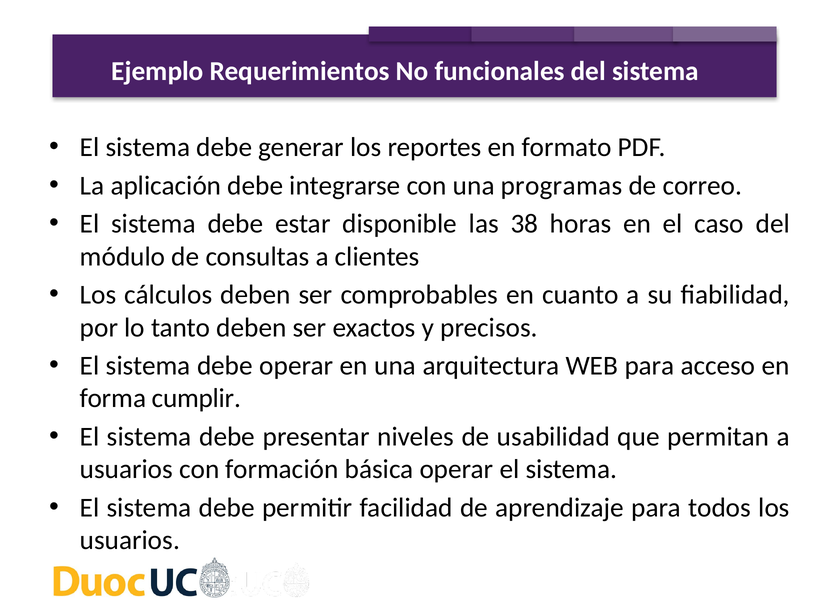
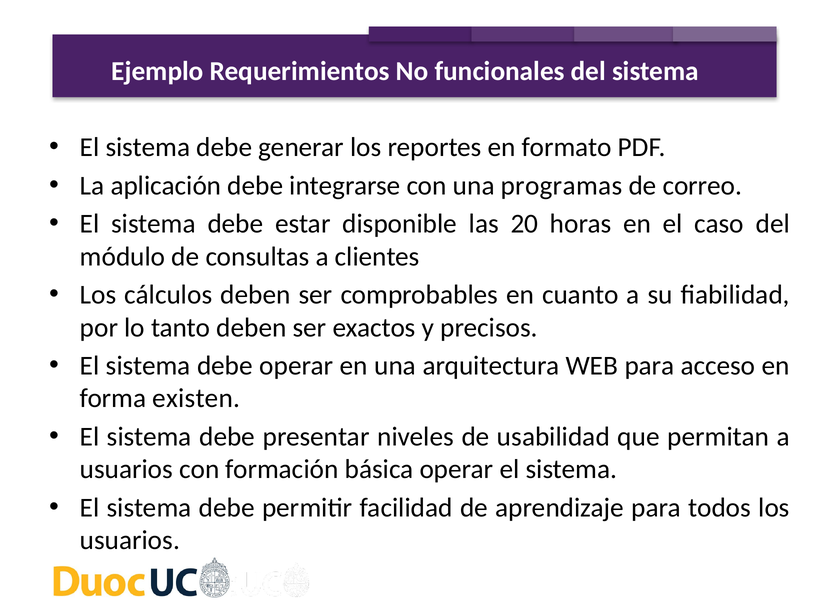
38: 38 -> 20 (524, 224)
cumplir: cumplir -> existen (196, 399)
